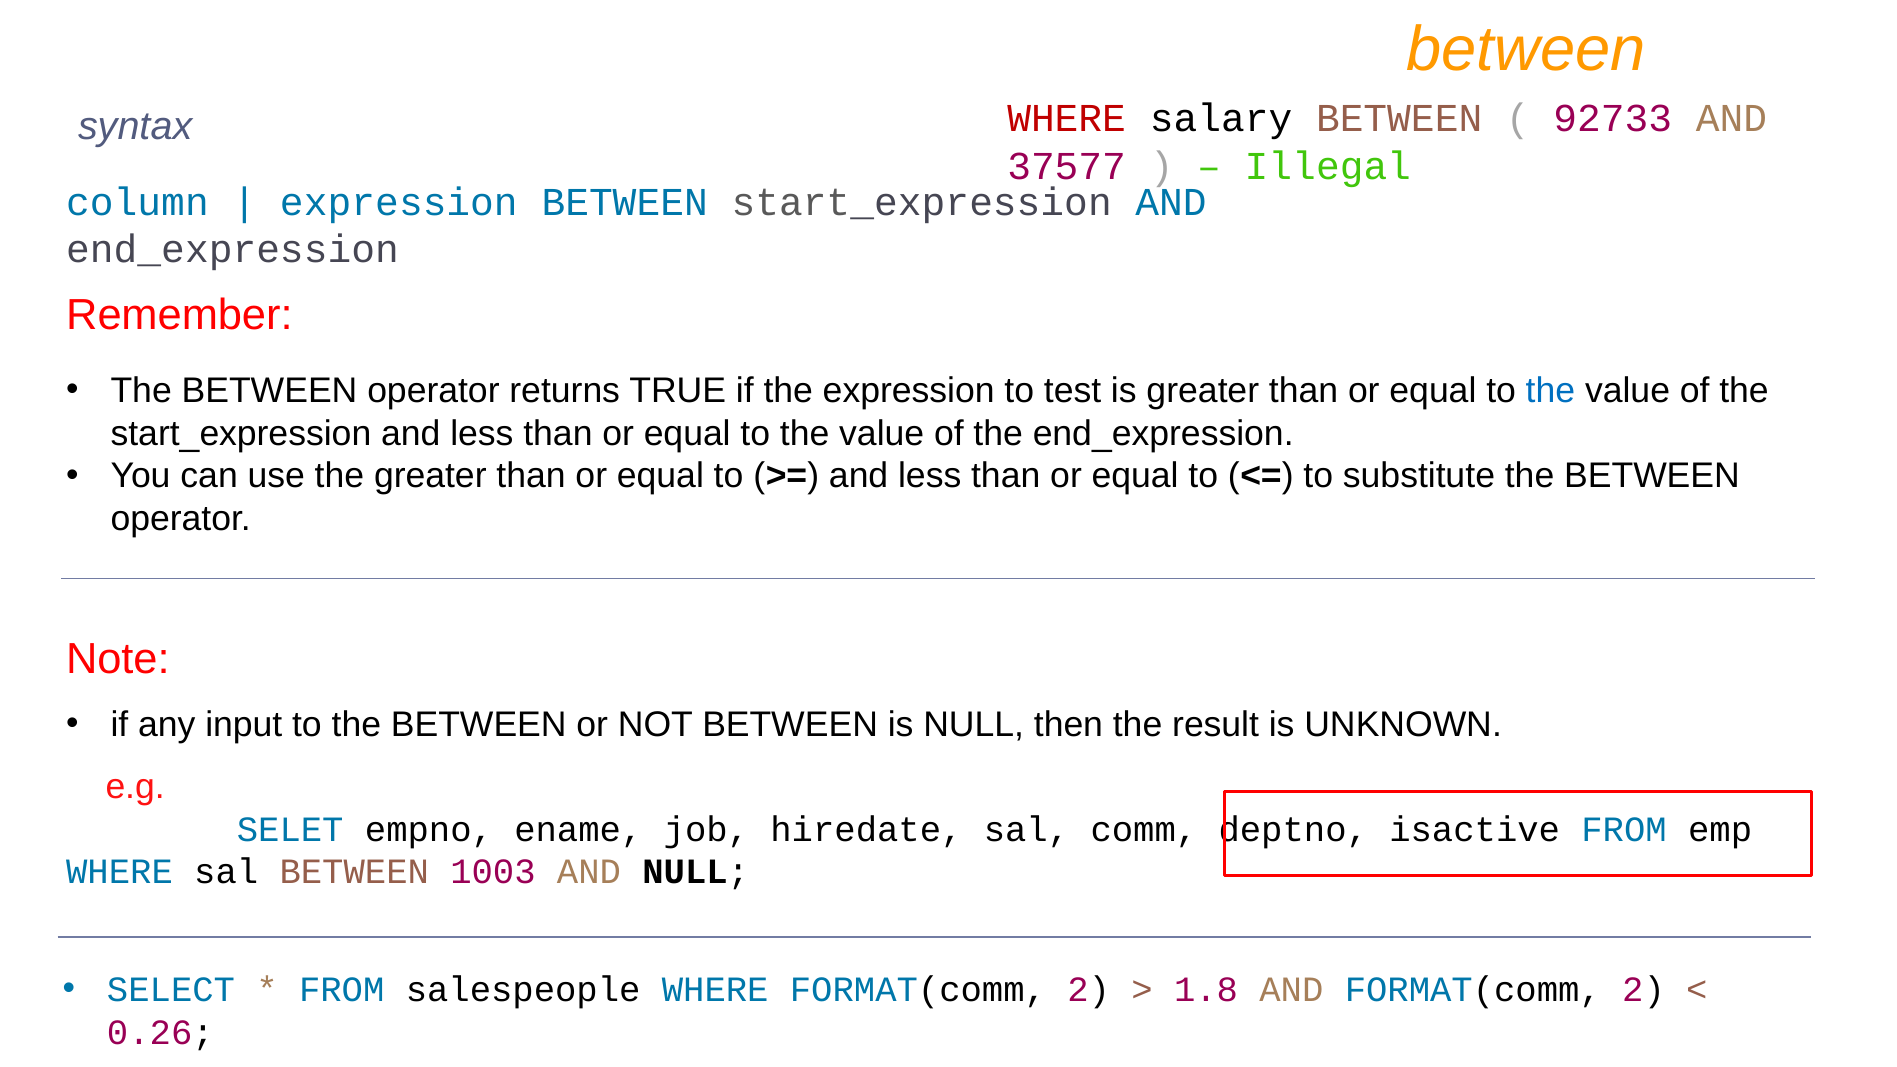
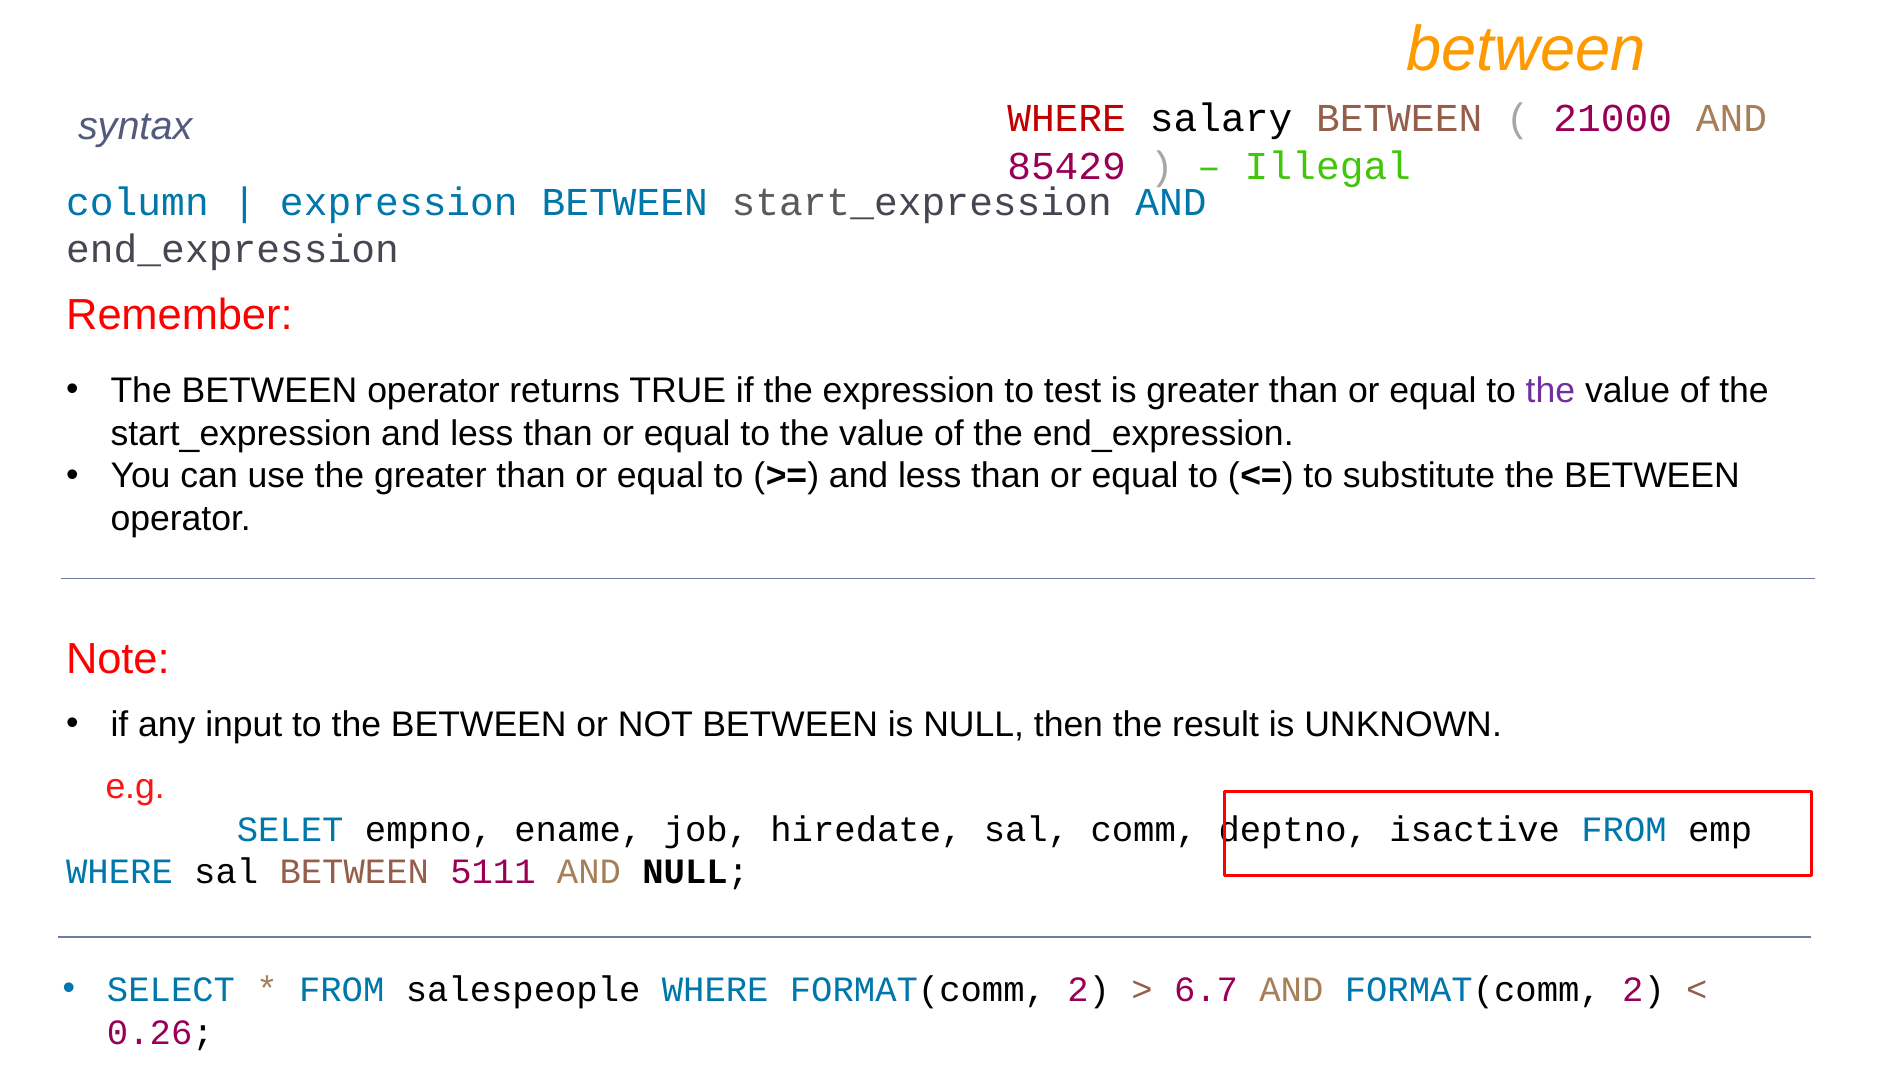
92733: 92733 -> 21000 (1613, 119)
37577: 37577 -> 85429 (1067, 166)
the colour: blue -> purple (1550, 391)
1003: 1003 -> 5111 (493, 872)
1.8: 1.8 -> 6.7 (1206, 990)
